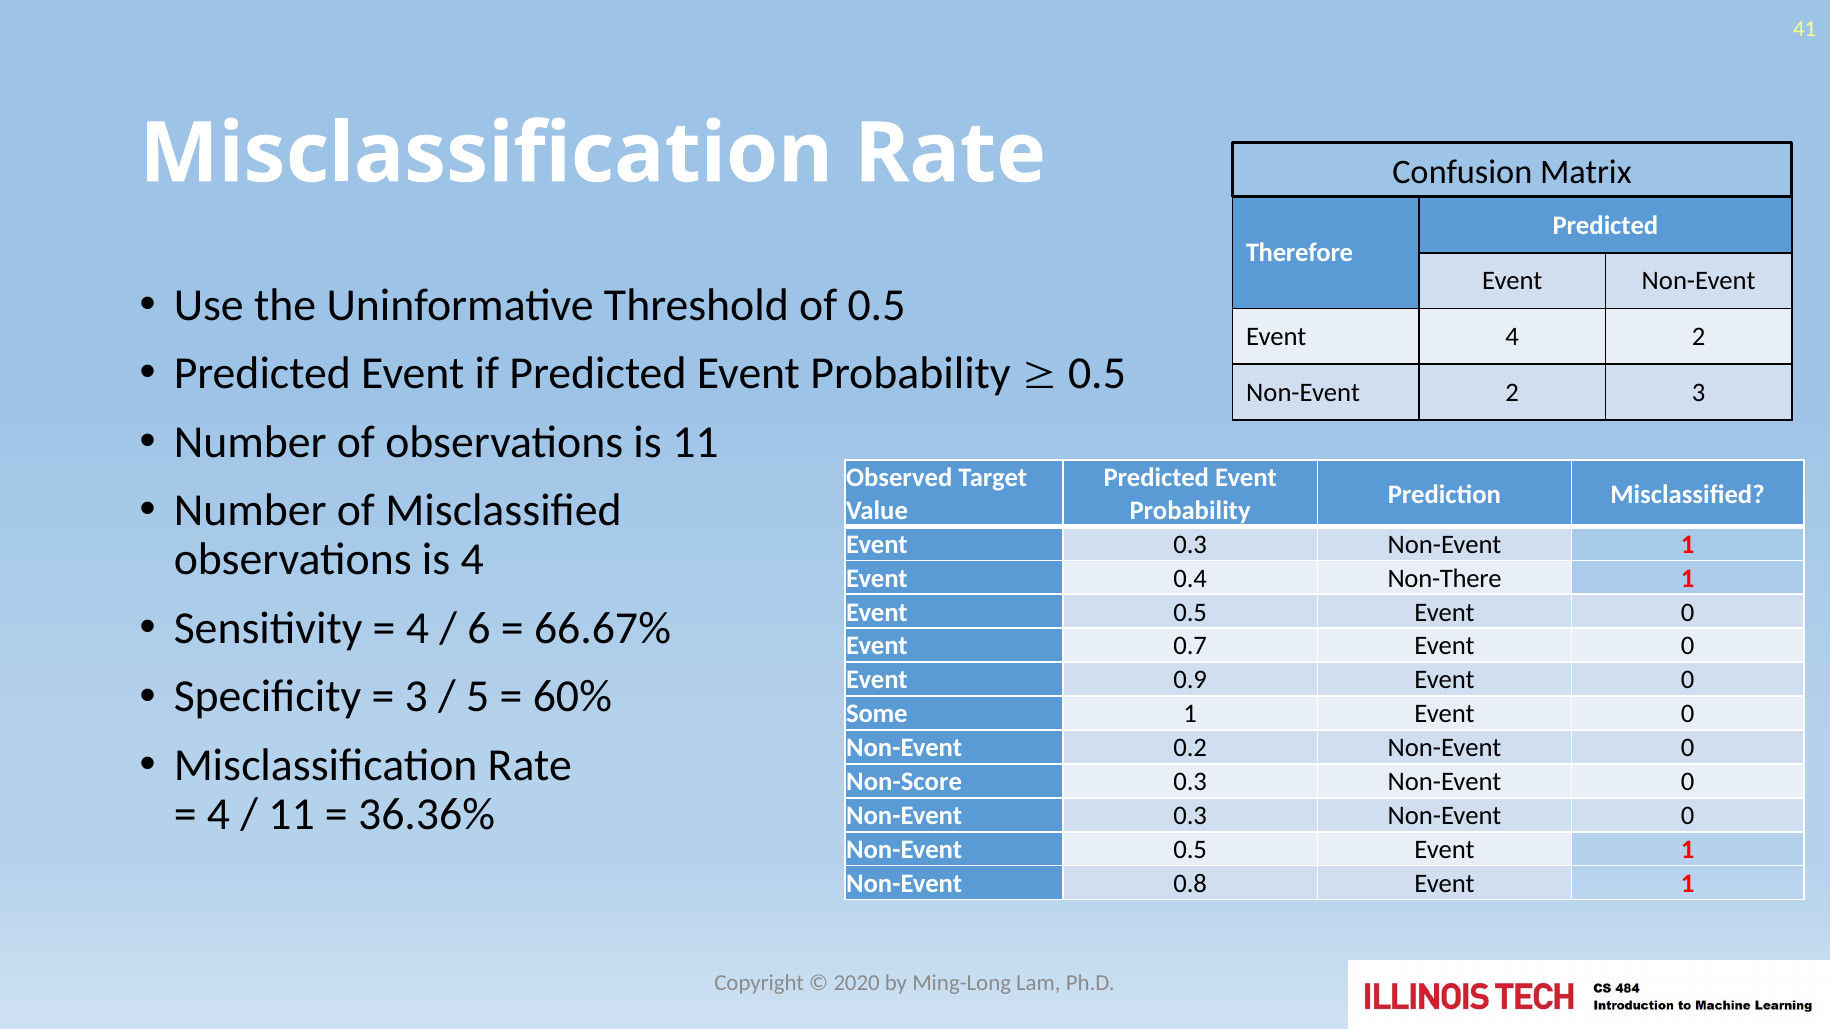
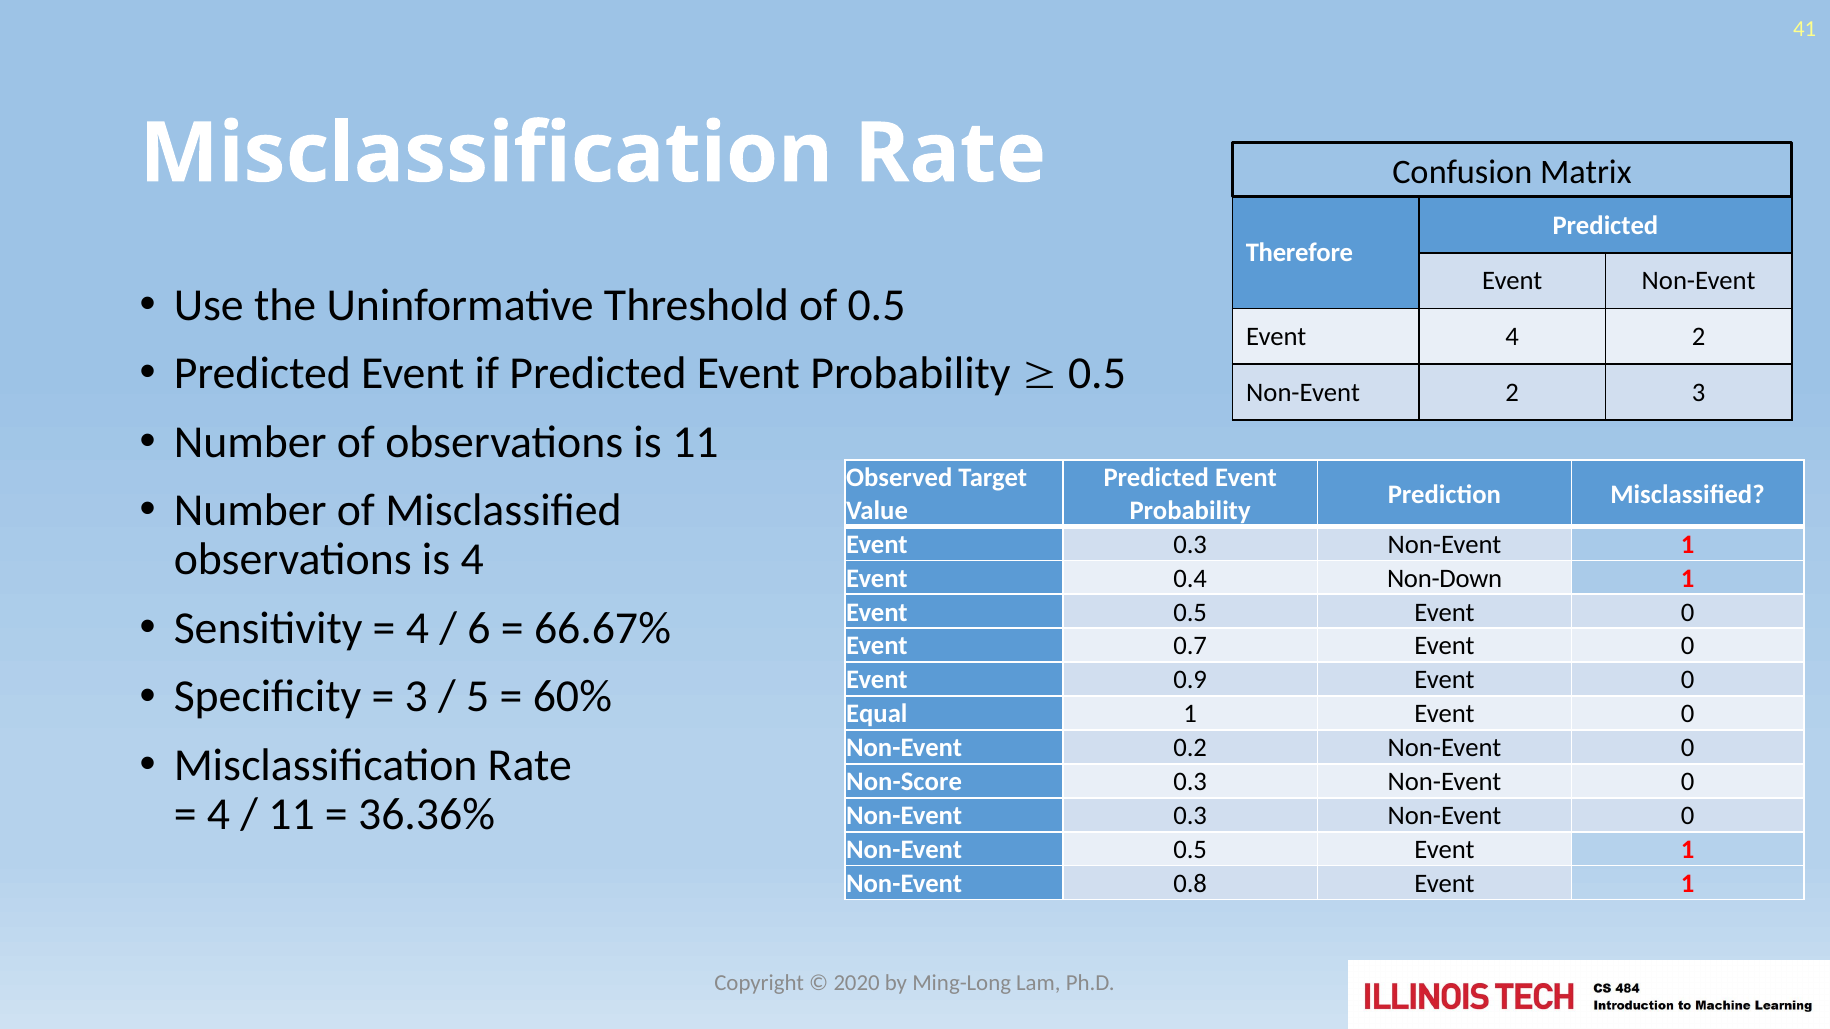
Non-There: Non-There -> Non-Down (1445, 579)
Some: Some -> Equal (877, 714)
